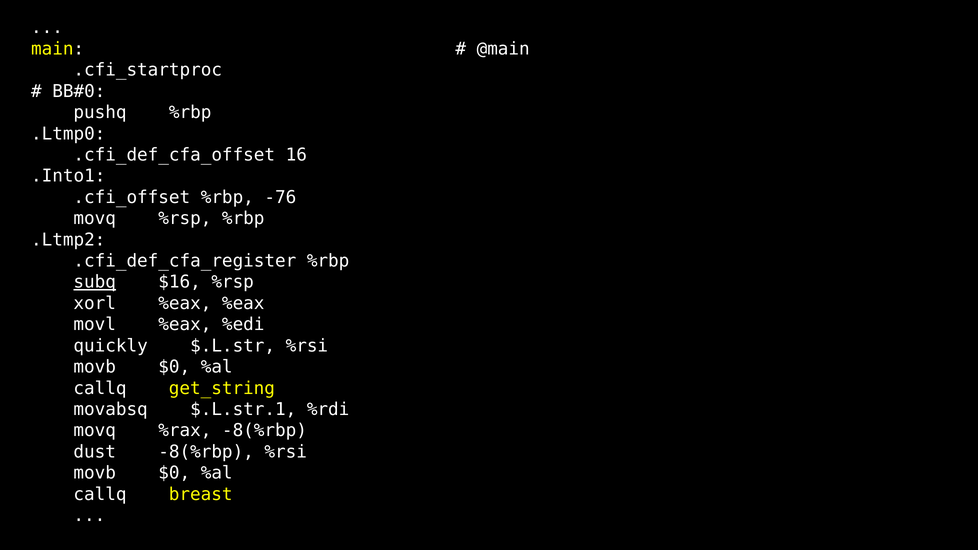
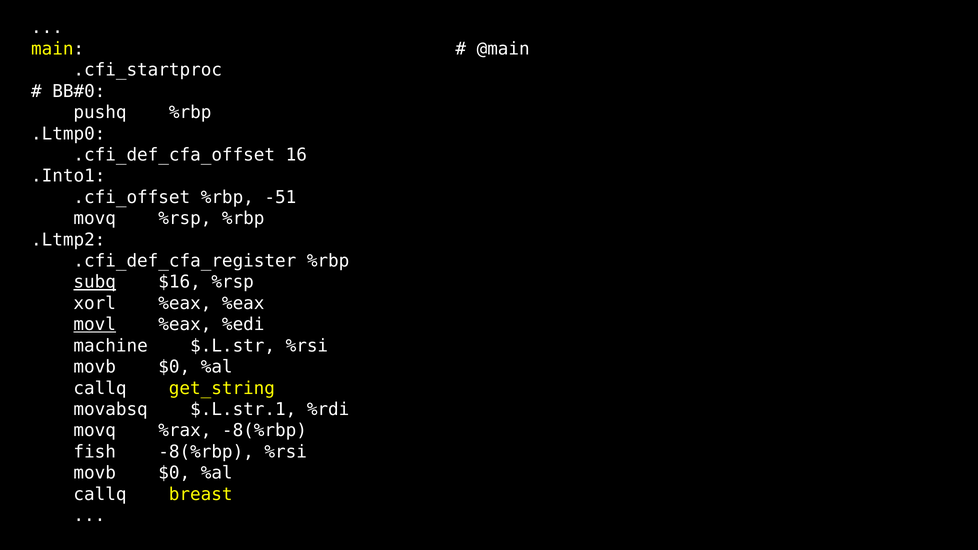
-76: -76 -> -51 (280, 197)
movl underline: none -> present (95, 325)
quickly: quickly -> machine (111, 346)
dust: dust -> fish (95, 452)
